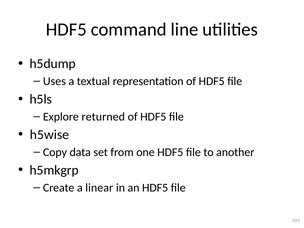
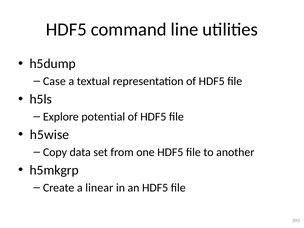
Uses: Uses -> Case (54, 81)
returned: returned -> potential (103, 117)
